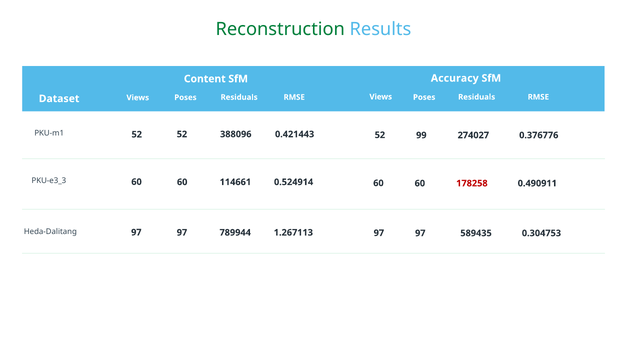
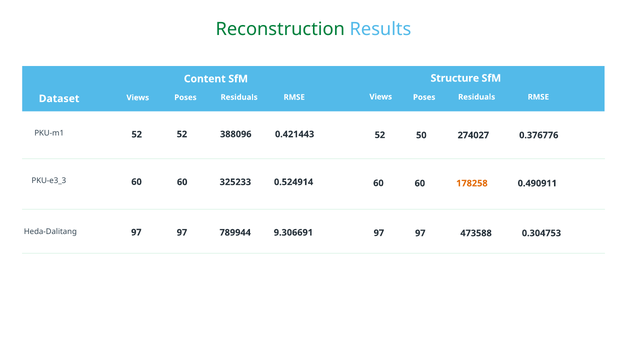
Accuracy: Accuracy -> Structure (455, 78)
99: 99 -> 50 (421, 135)
114661: 114661 -> 325233 (235, 182)
178258 colour: red -> orange (472, 183)
589435: 589435 -> 473588 (476, 233)
1.267113: 1.267113 -> 9.306691 (293, 232)
